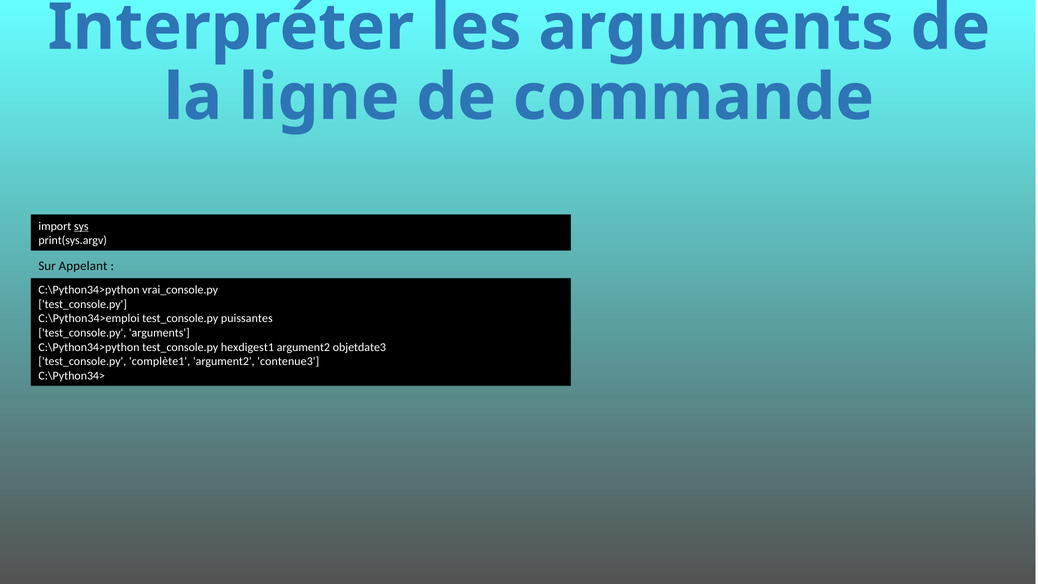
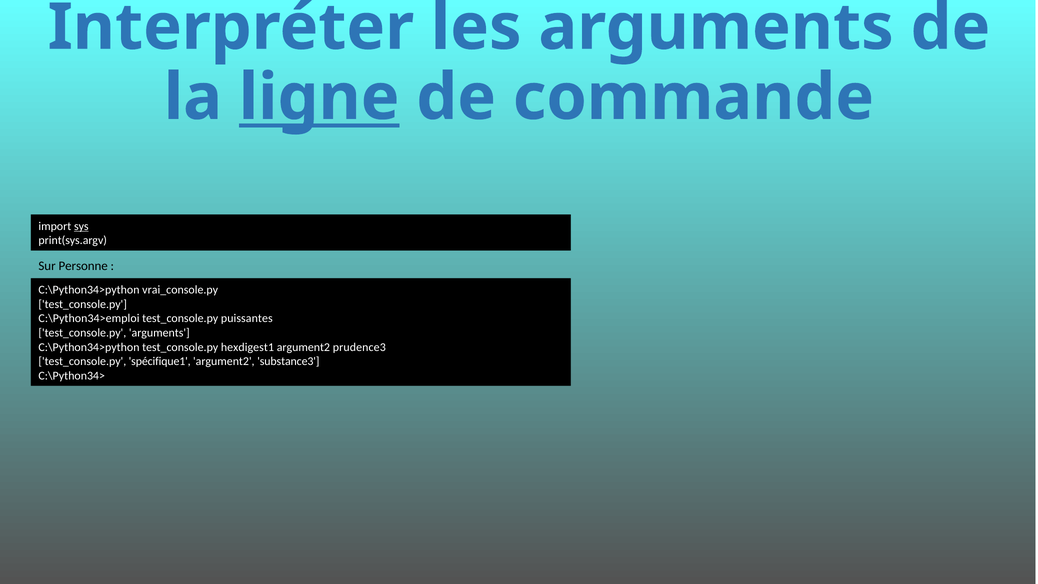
ligne underline: none -> present (319, 98)
Appelant: Appelant -> Personne (83, 266)
objetdate3: objetdate3 -> prudence3 (359, 347)
complète1: complète1 -> spécifique1 (160, 361)
contenue3: contenue3 -> substance3 (288, 361)
